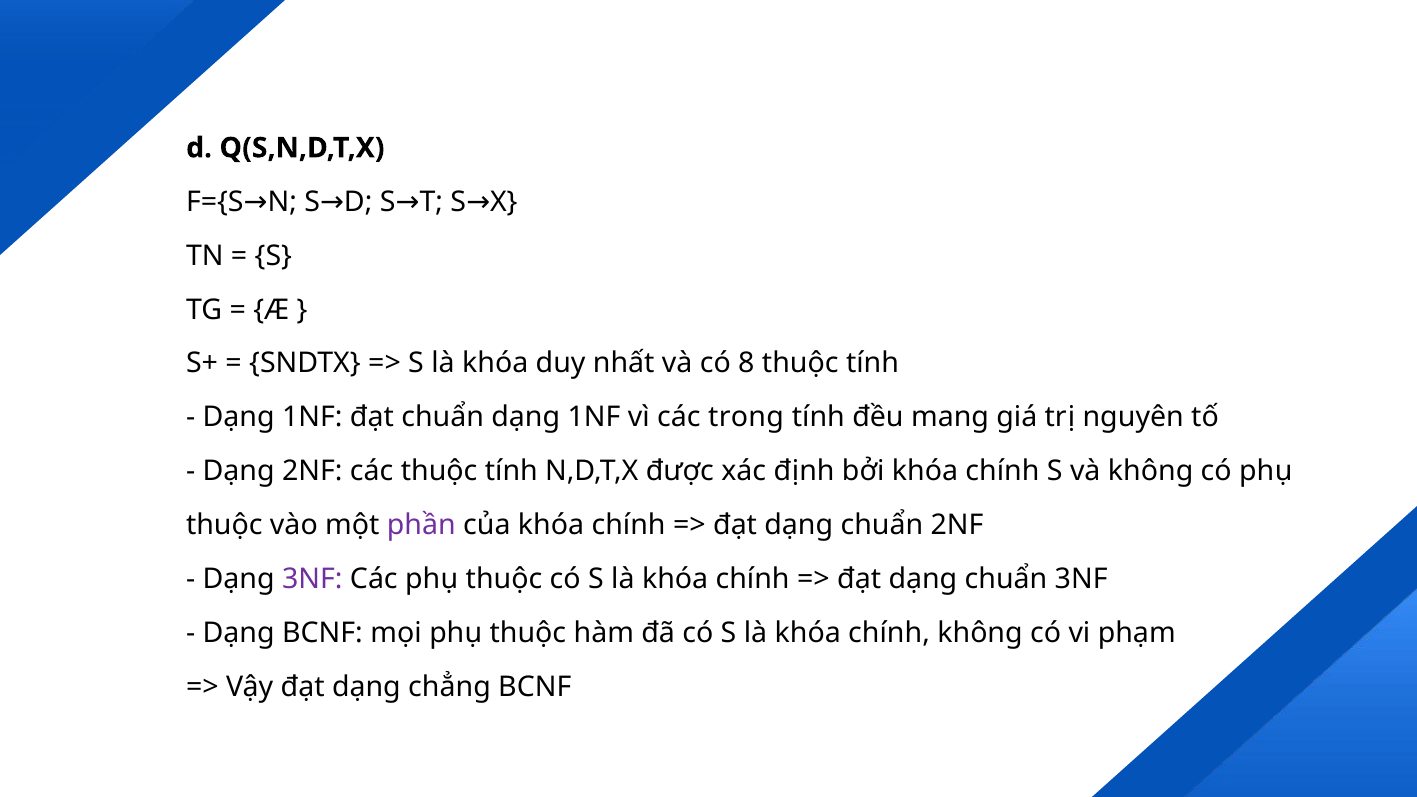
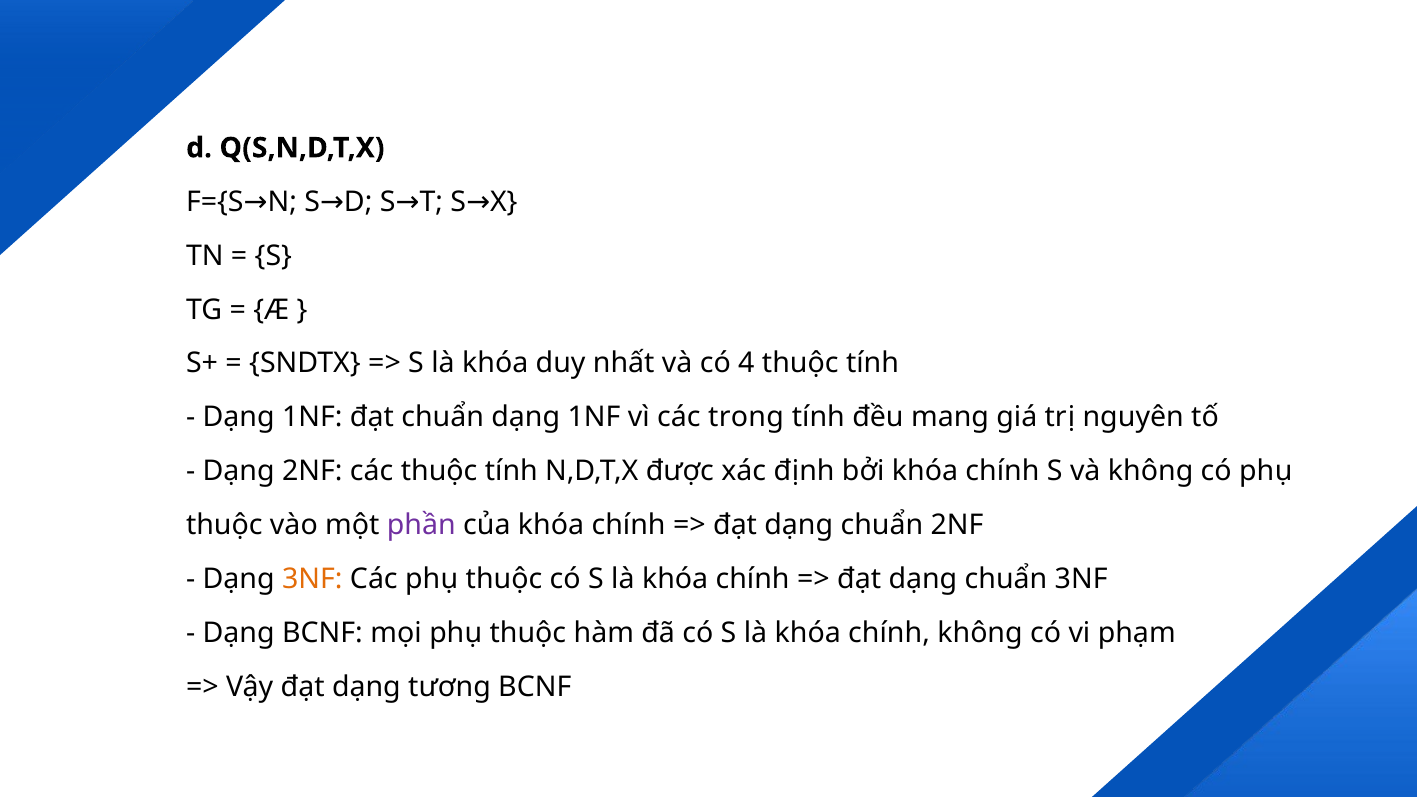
8: 8 -> 4 (746, 364)
3NF colour: purple -> orange (312, 579)
chẳng: chẳng -> tương (450, 687)
